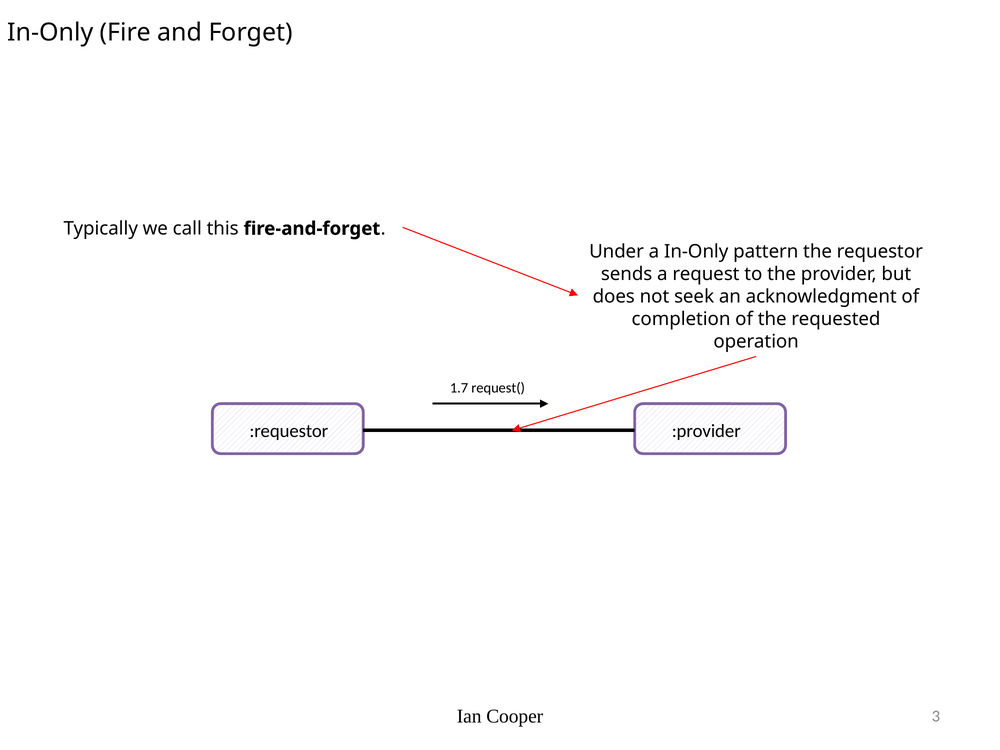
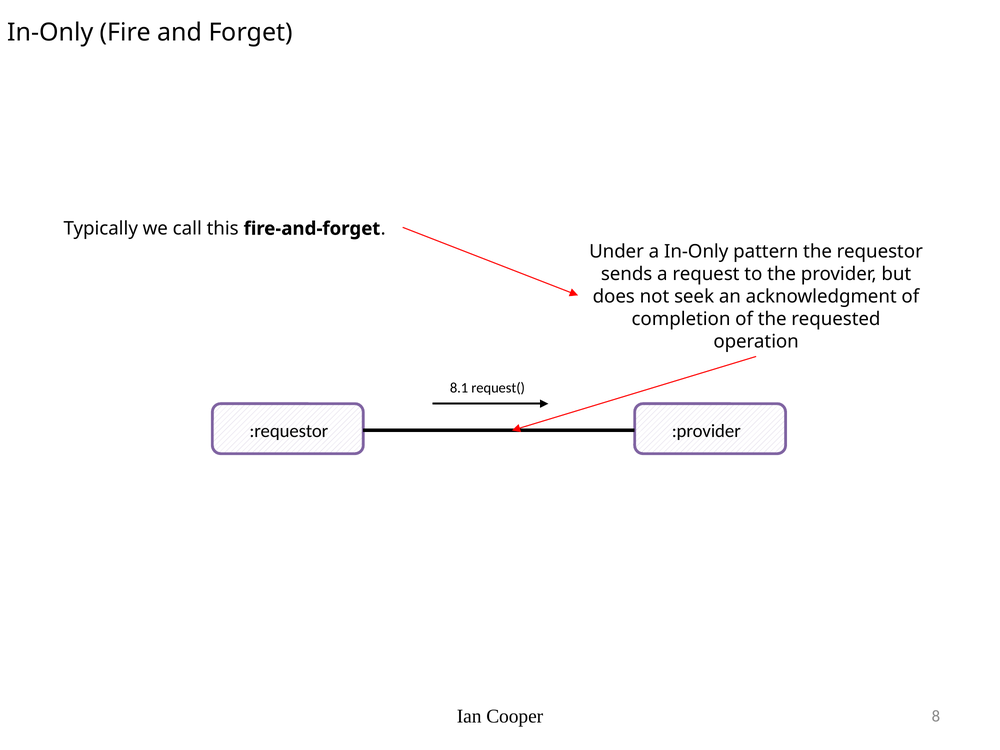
1.7: 1.7 -> 8.1 (459, 388)
3: 3 -> 8 (936, 716)
